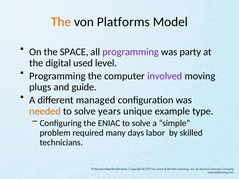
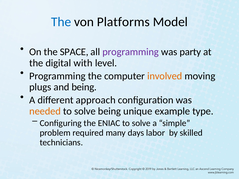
The colour: orange -> blue (61, 22)
used: used -> with (83, 63)
involved colour: purple -> orange (165, 76)
and guide: guide -> being (84, 87)
managed: managed -> approach (96, 100)
solve years: years -> being (109, 111)
